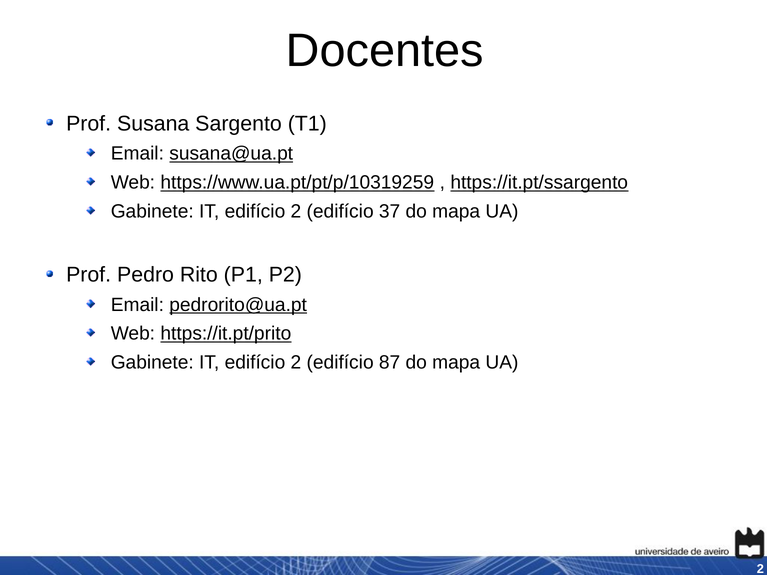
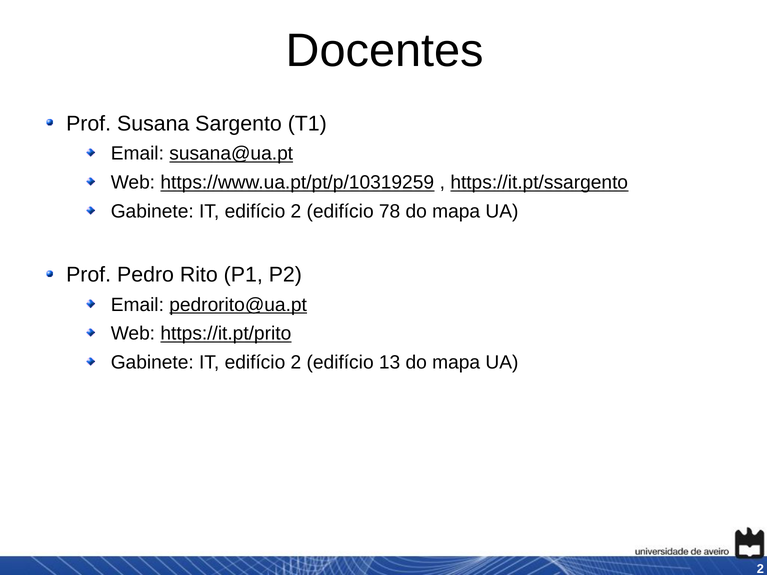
37: 37 -> 78 (390, 211)
87: 87 -> 13 (390, 363)
